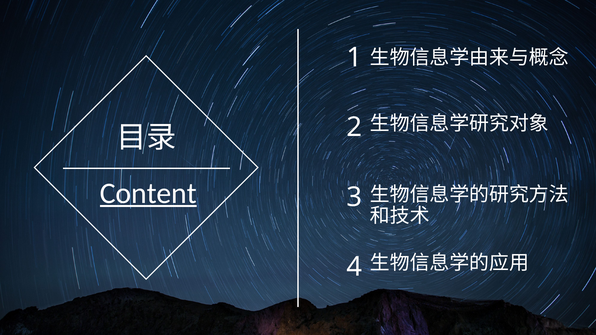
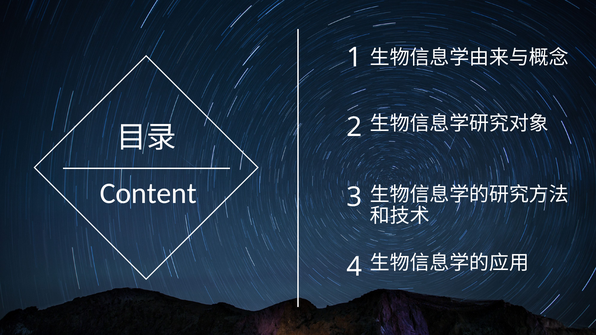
Content underline: present -> none (148, 193)
